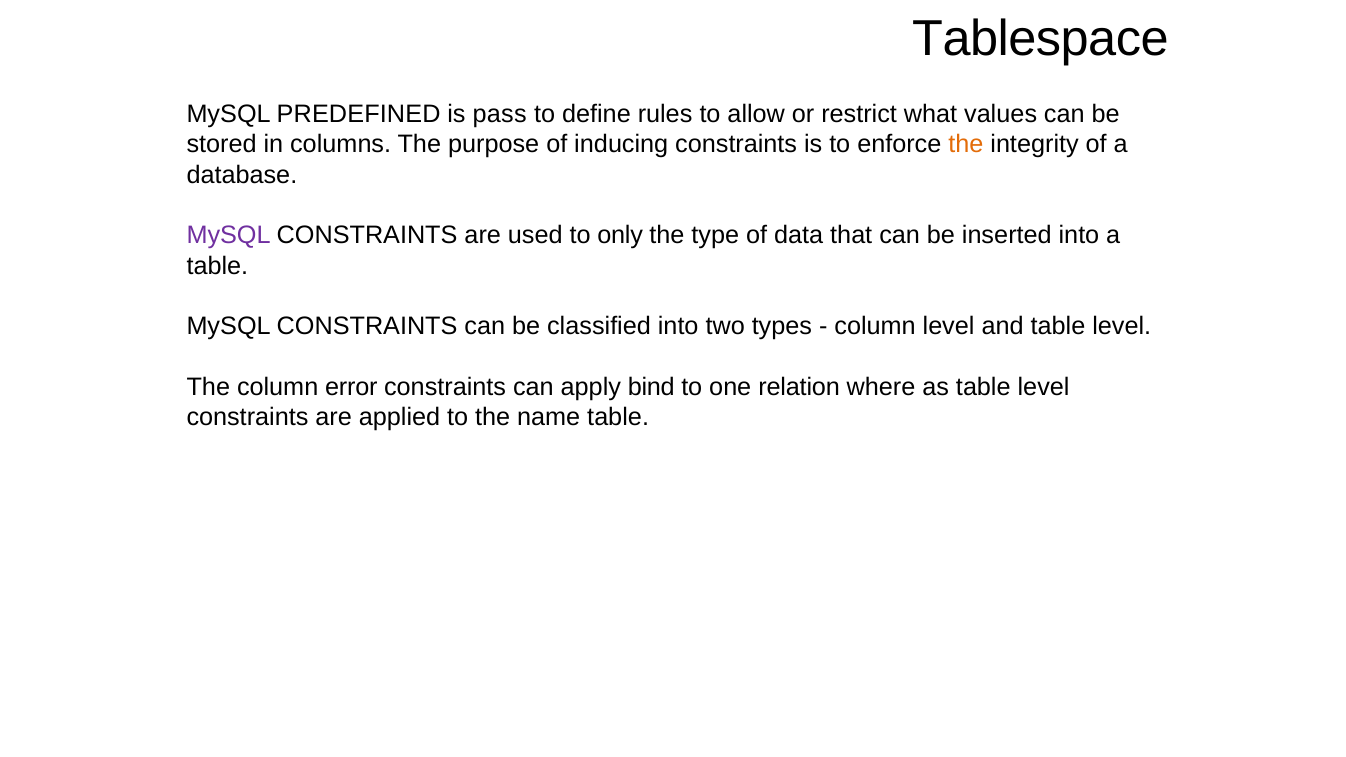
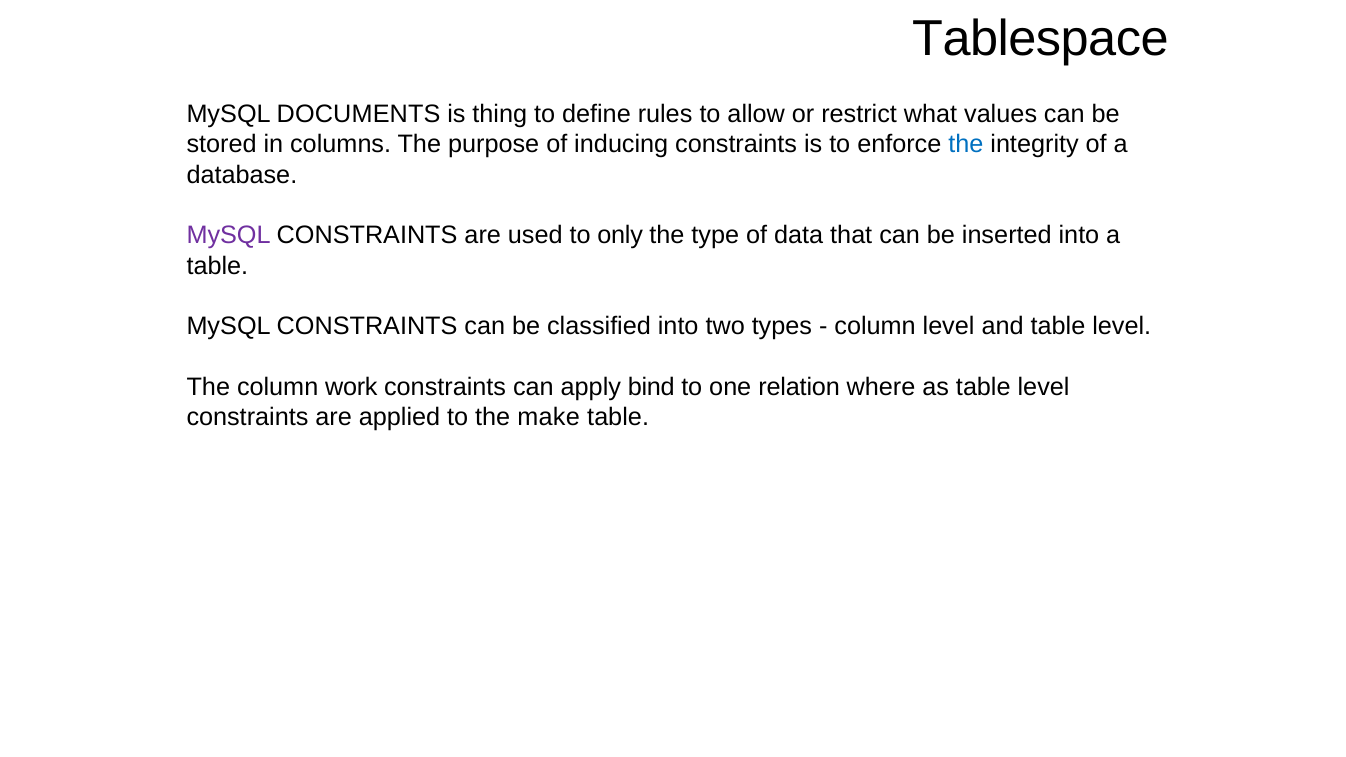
PREDEFINED: PREDEFINED -> DOCUMENTS (359, 114)
pass: pass -> thing (500, 114)
the colour: orange -> blue (966, 145)
error: error -> work (351, 387)
name: name -> make (549, 417)
